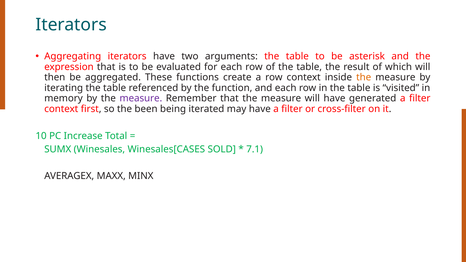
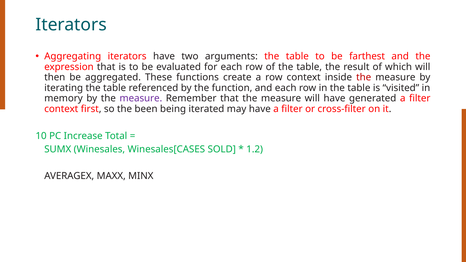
asterisk: asterisk -> farthest (367, 56)
the colour: orange -> red (364, 77)
7.1: 7.1 -> 1.2 (255, 149)
